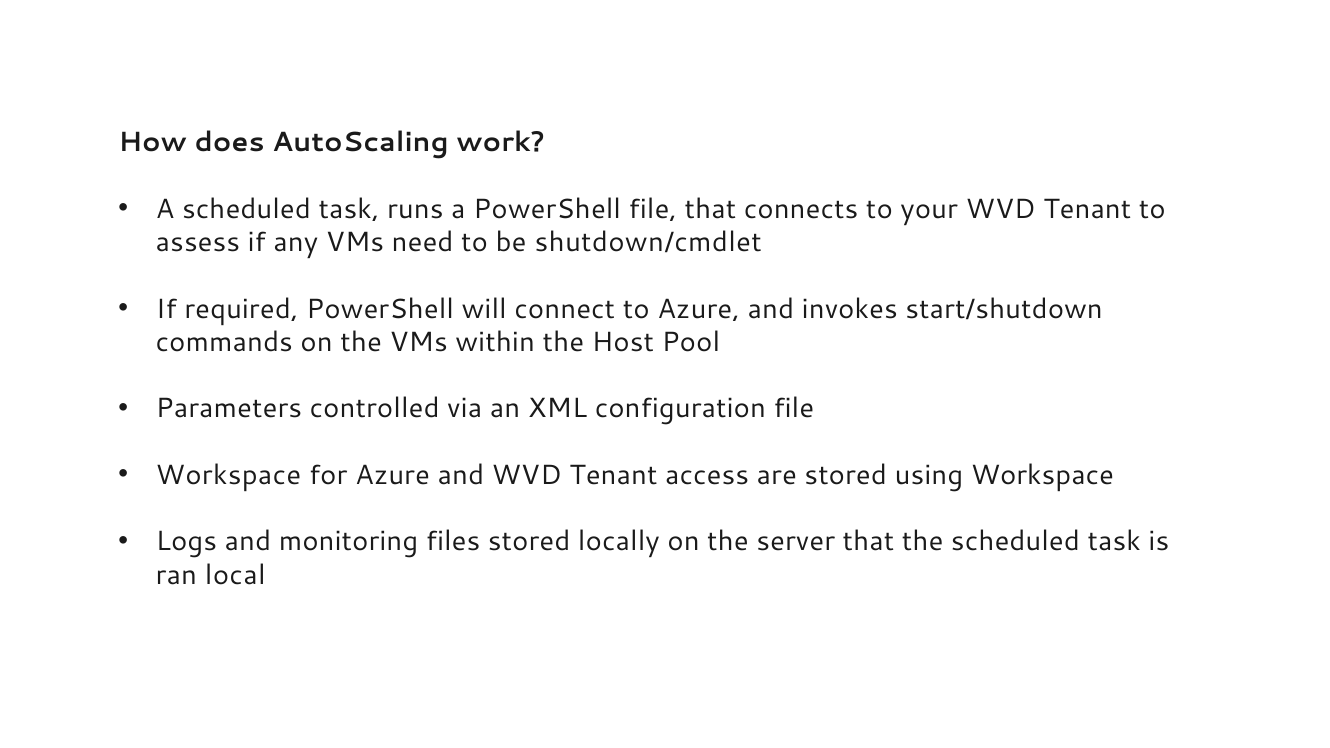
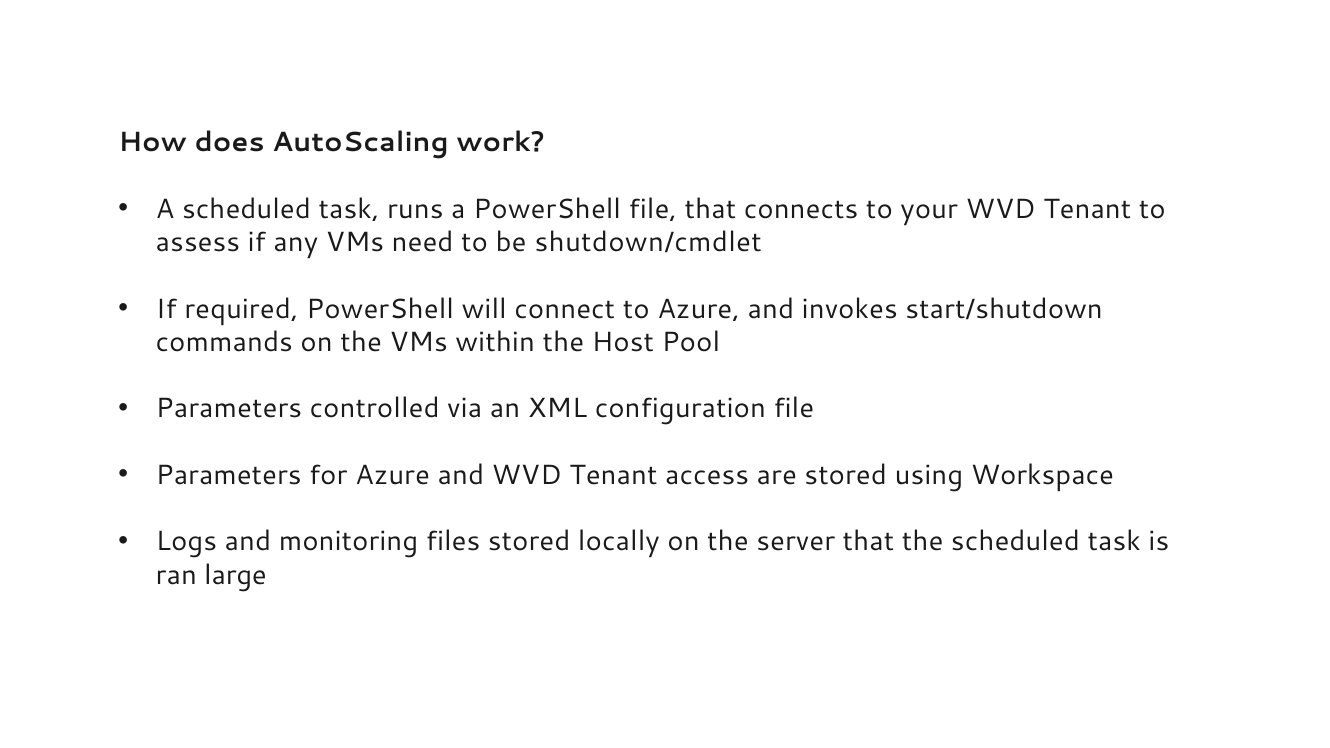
Workspace: Workspace -> Parameters (229, 475)
local: local -> large (236, 575)
